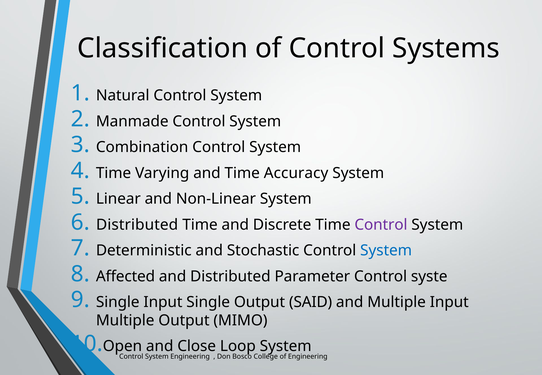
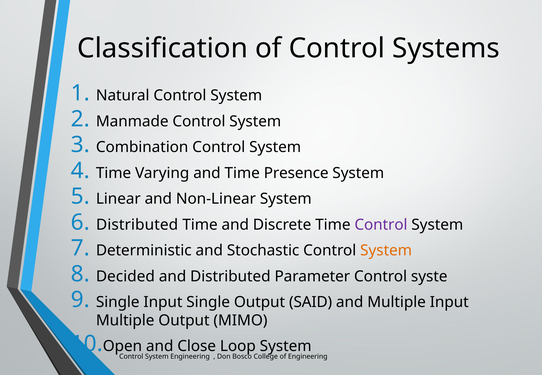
Accuracy: Accuracy -> Presence (296, 173)
System colour: blue -> orange (386, 251)
Affected: Affected -> Decided (125, 276)
